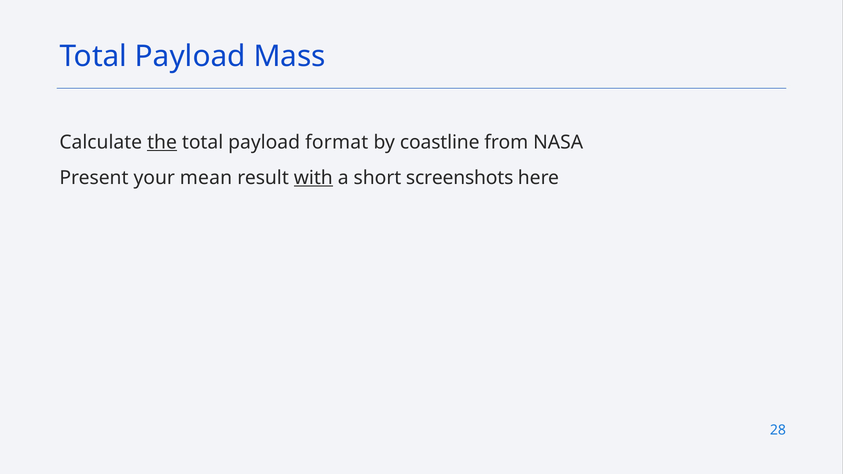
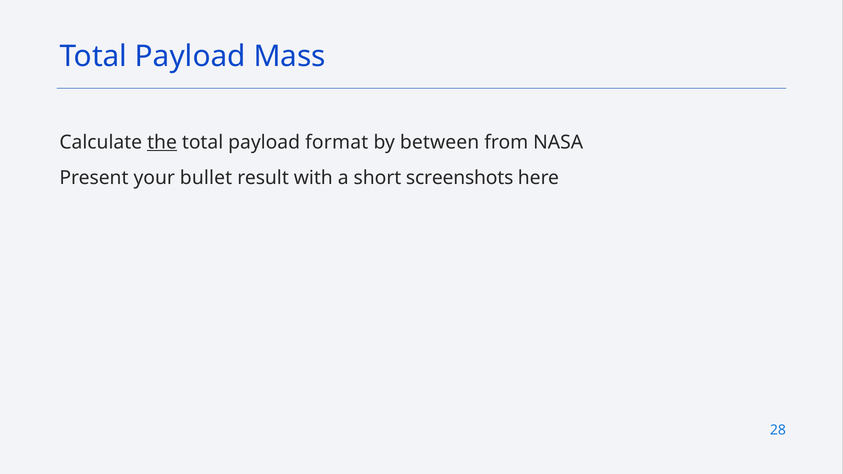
coastline: coastline -> between (440, 142)
mean: mean -> bullet (206, 178)
with underline: present -> none (313, 178)
